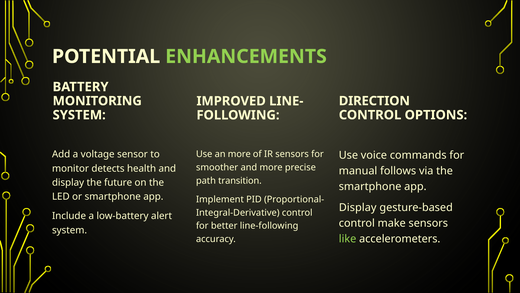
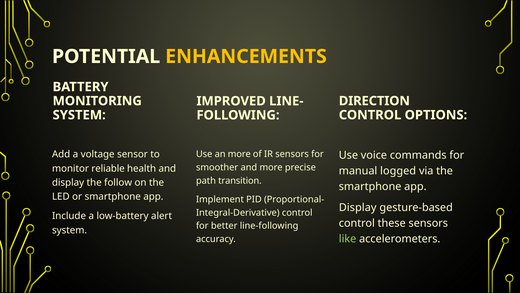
ENHANCEMENTS colour: light green -> yellow (246, 56)
detects: detects -> reliable (108, 168)
follows: follows -> logged (398, 171)
future: future -> follow (118, 182)
make: make -> these (392, 223)
